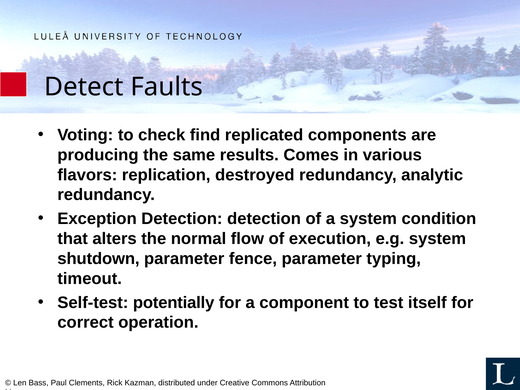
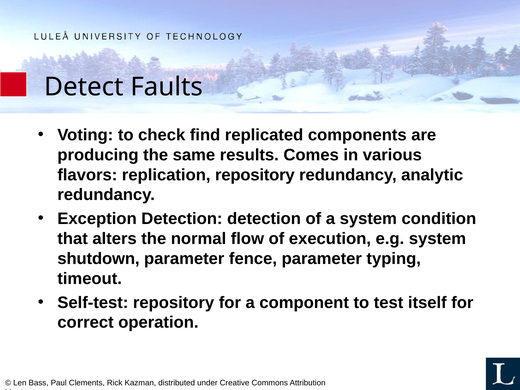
replication destroyed: destroyed -> repository (255, 175)
Self-test potentially: potentially -> repository (174, 303)
